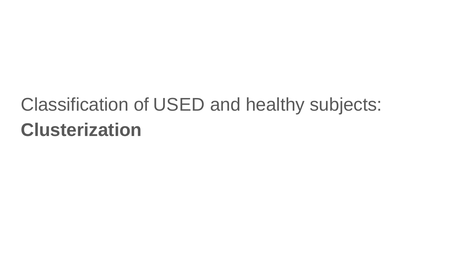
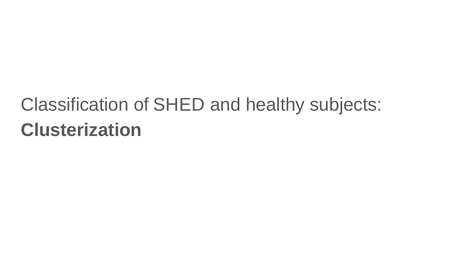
USED: USED -> SHED (179, 105)
